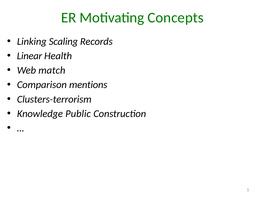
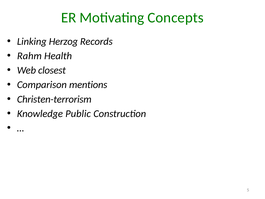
Scaling: Scaling -> Herzog (63, 41)
Linear: Linear -> Rahm (29, 56)
match: match -> closest (52, 70)
Clusters-terrorism: Clusters-terrorism -> Christen-terrorism (54, 99)
